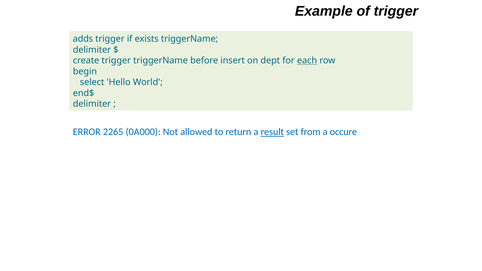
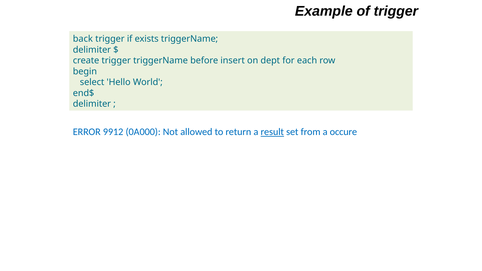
adds: adds -> back (83, 39)
each underline: present -> none (307, 61)
2265: 2265 -> 9912 (113, 132)
